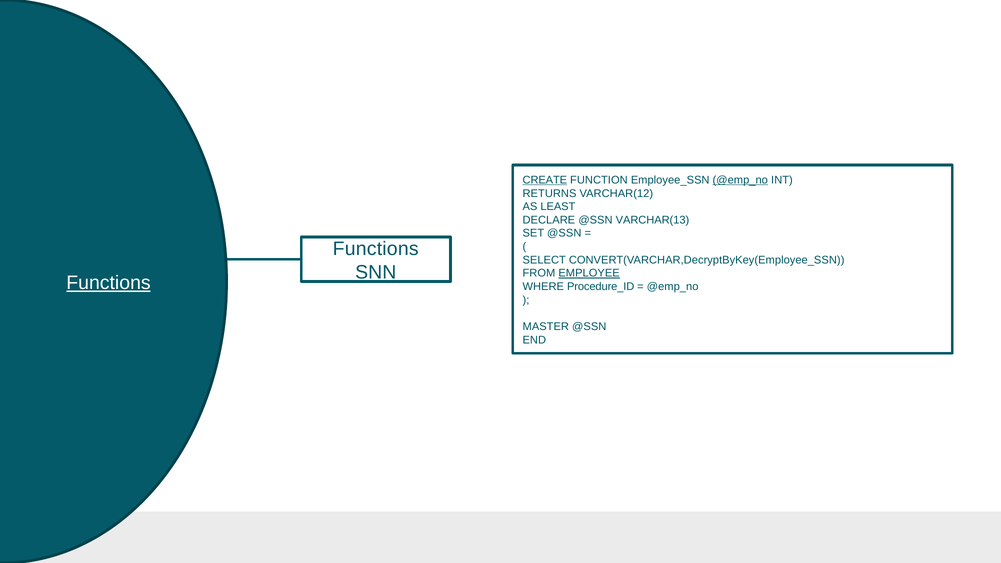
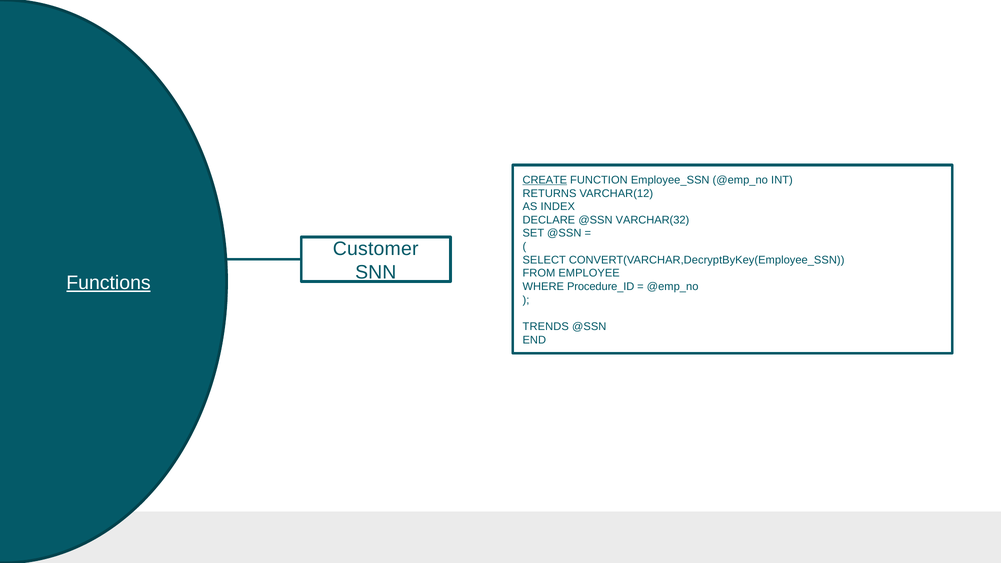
@emp_no underline: present -> none (740, 180)
LEAST: LEAST -> INDEX (558, 207)
VARCHAR(13: VARCHAR(13 -> VARCHAR(32 (652, 220)
Functions: Functions -> Customer (376, 249)
EMPLOYEE underline: present -> none (589, 273)
MASTER: MASTER -> TRENDS (546, 327)
